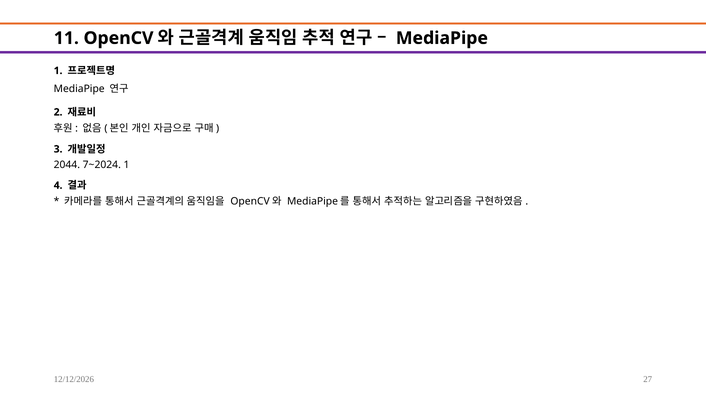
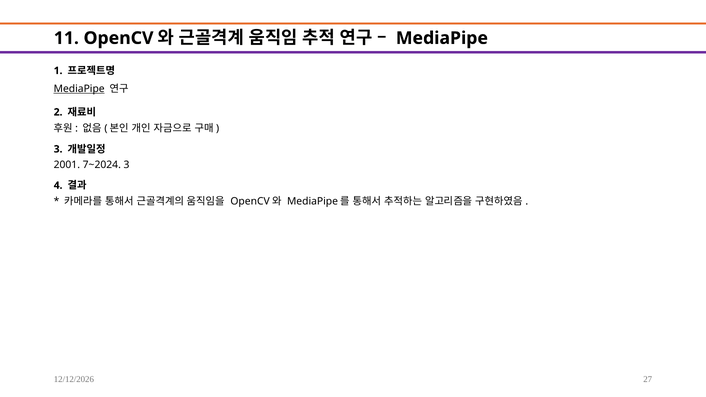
MediaPipe underline: none -> present (79, 89)
2044: 2044 -> 2001 (67, 165)
7~2024 1: 1 -> 3 (126, 165)
